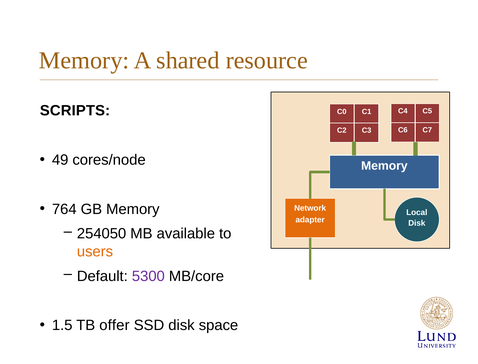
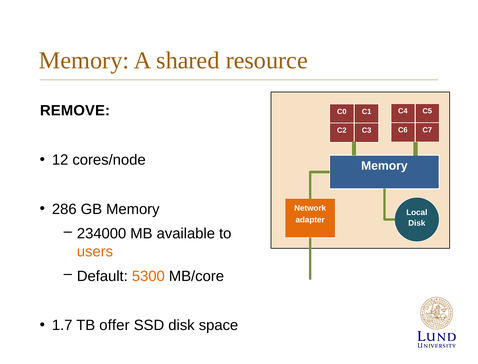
SCRIPTS: SCRIPTS -> REMOVE (75, 111)
49: 49 -> 12 (60, 160)
764: 764 -> 286 (64, 209)
254050: 254050 -> 234000 (102, 233)
5300 colour: purple -> orange (148, 276)
1.5: 1.5 -> 1.7 (62, 325)
